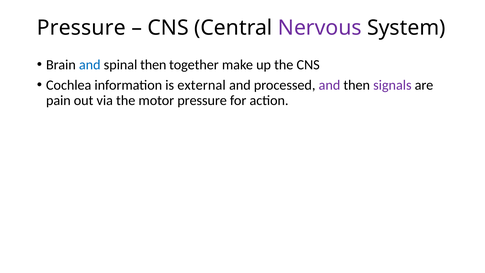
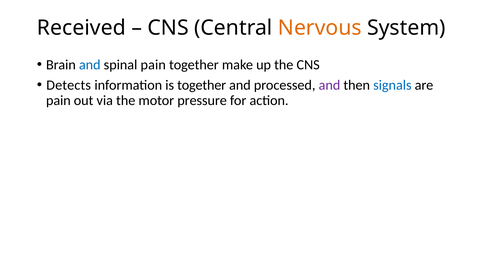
Pressure: Pressure -> Received (81, 28)
Nervous colour: purple -> orange (320, 28)
spinal then: then -> pain (153, 65)
Cochlea: Cochlea -> Detects (69, 85)
is external: external -> together (202, 85)
signals colour: purple -> blue (392, 85)
